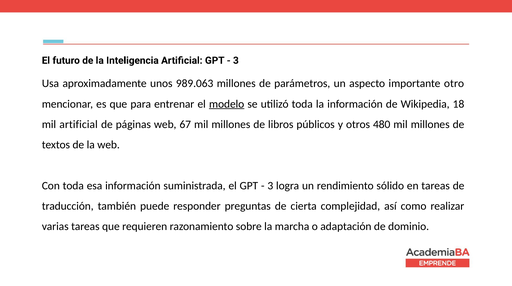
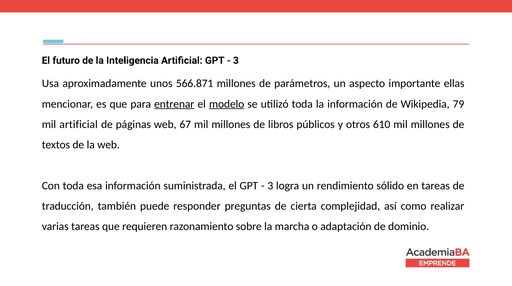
989.063: 989.063 -> 566.871 (195, 84)
otro: otro -> ellas (454, 84)
entrenar underline: none -> present (174, 104)
18: 18 -> 79 (459, 104)
480: 480 -> 610 (382, 125)
